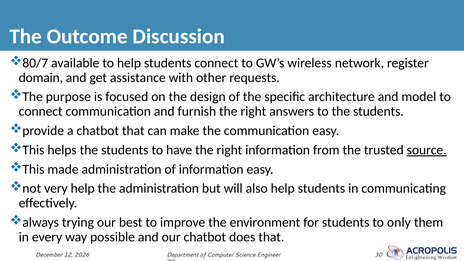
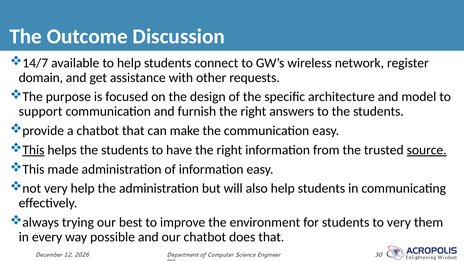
80/7: 80/7 -> 14/7 (35, 63)
connect: connect -> support (41, 111)
This underline: none -> present (33, 150)
to only: only -> very (399, 222)
